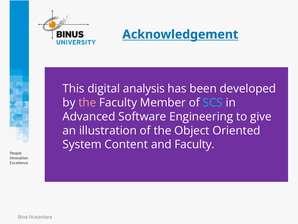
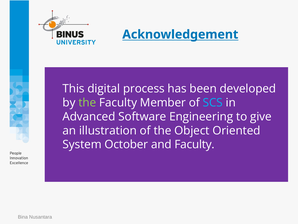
analysis: analysis -> process (144, 89)
the colour: pink -> light green (87, 102)
Content: Content -> October (126, 144)
